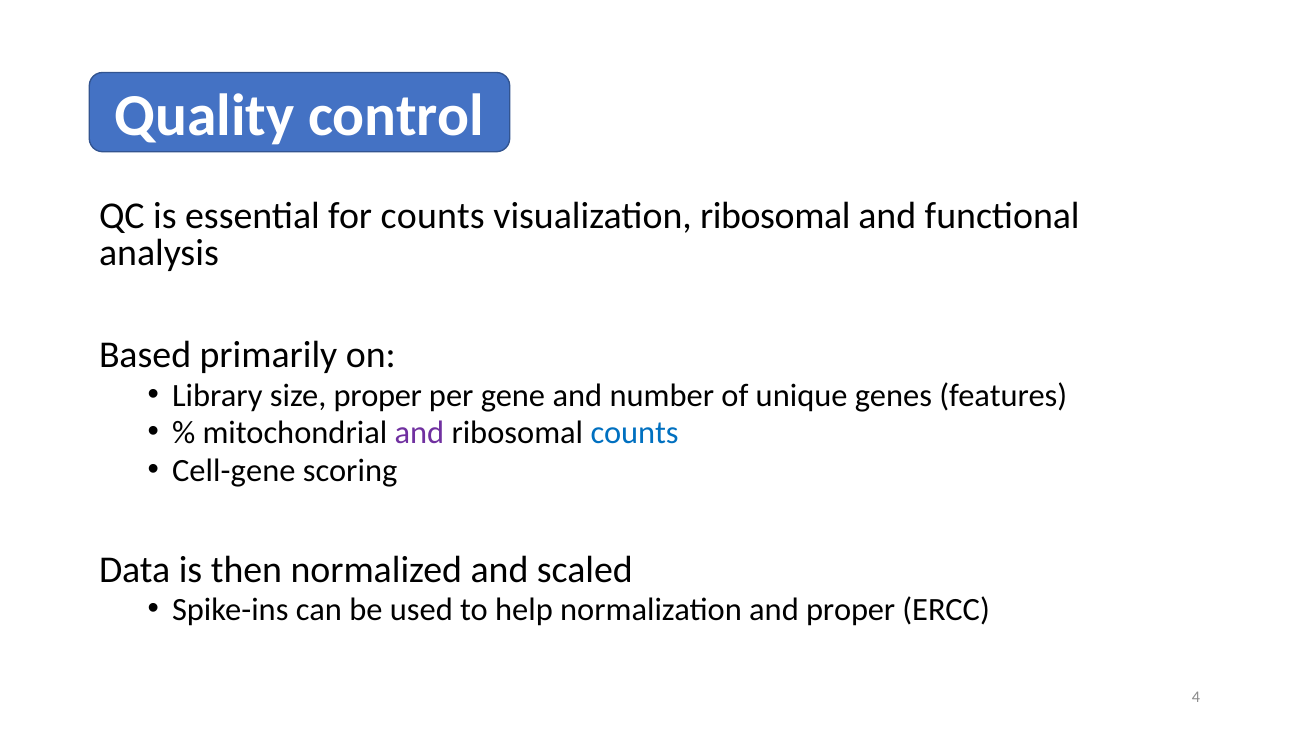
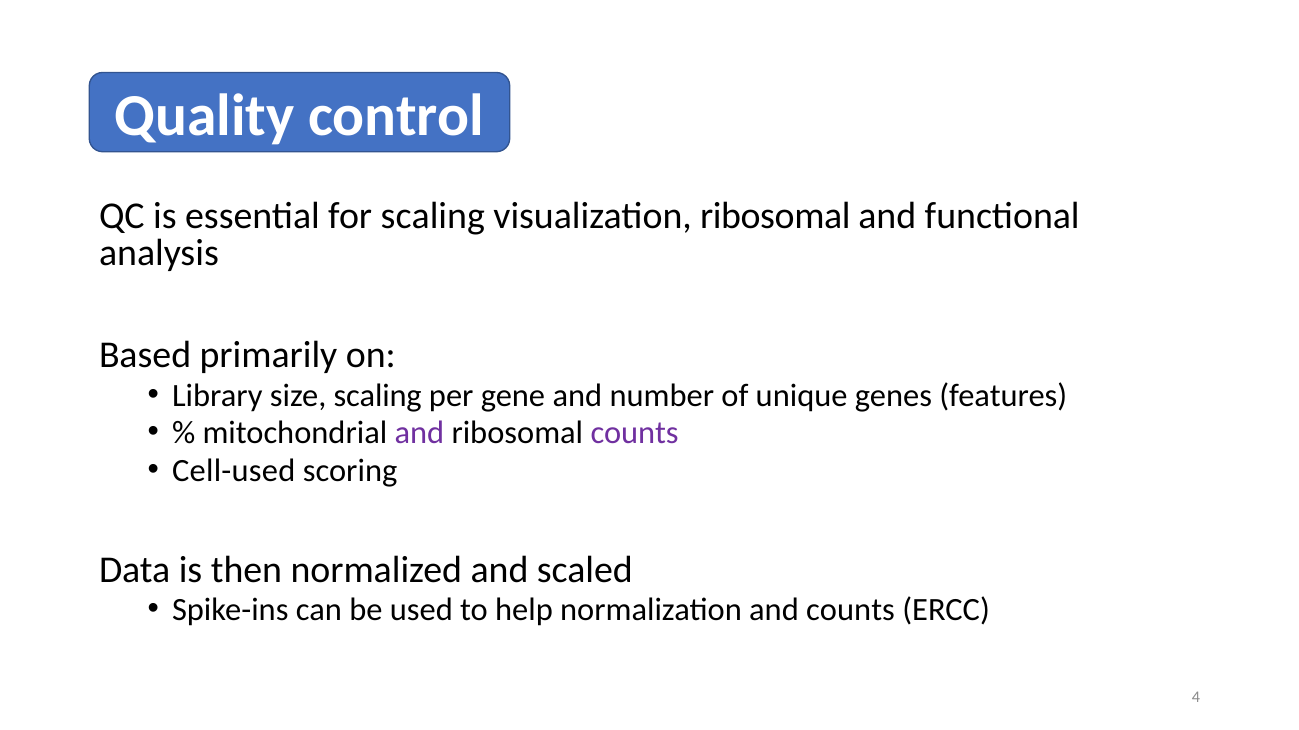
for counts: counts -> scaling (433, 216)
size proper: proper -> scaling (378, 396)
counts colour: blue -> purple (635, 433)
Cell-gene: Cell-gene -> Cell-used (234, 471)
and proper: proper -> counts (851, 611)
